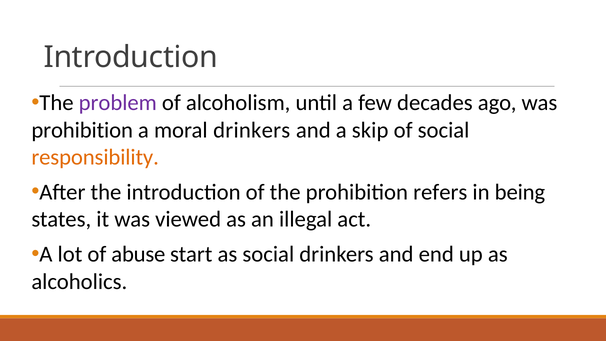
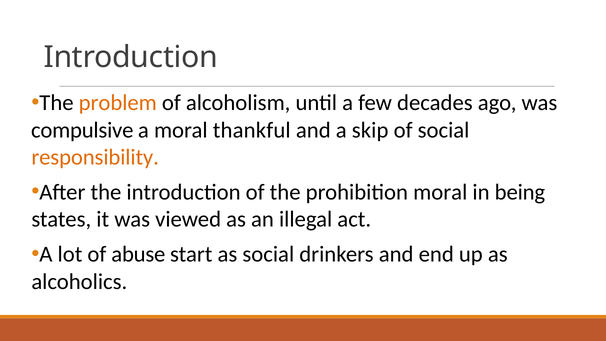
problem colour: purple -> orange (118, 103)
prohibition: prohibition -> compulsive (82, 130)
moral drinkers: drinkers -> thankful (252, 130)
prohibition refers: refers -> moral (440, 192)
